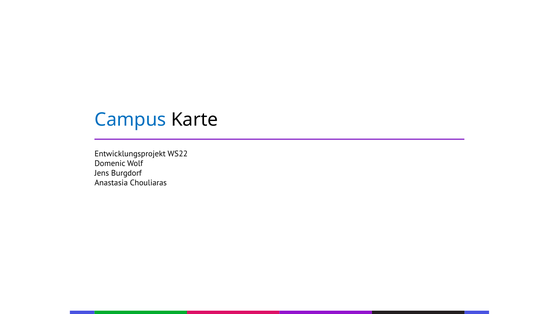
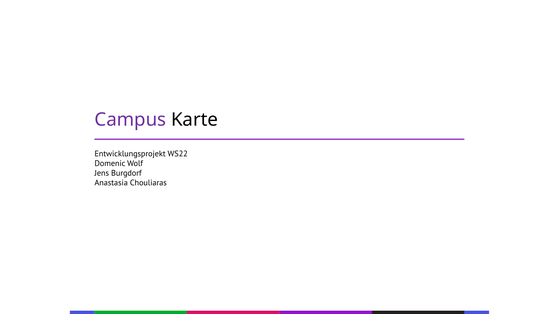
Campus colour: blue -> purple (130, 120)
